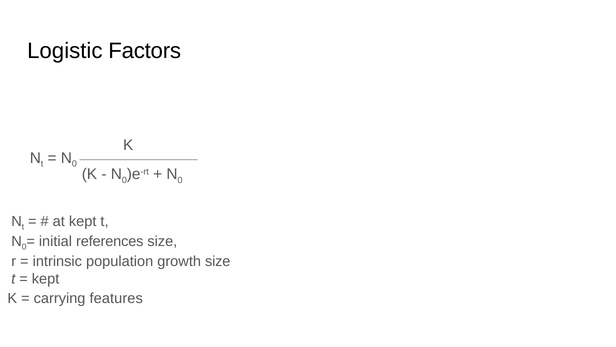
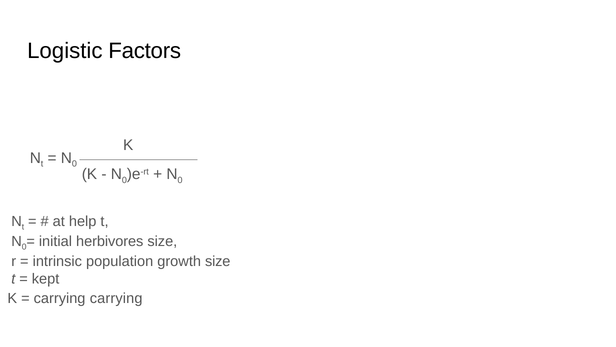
at kept: kept -> help (83, 221)
references: references -> herbivores (110, 241)
carrying features: features -> carrying (116, 298)
